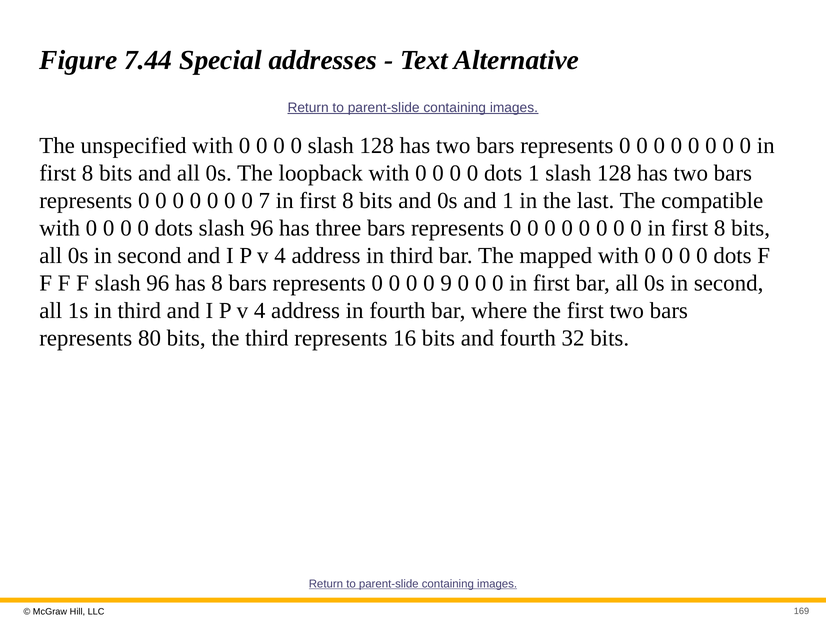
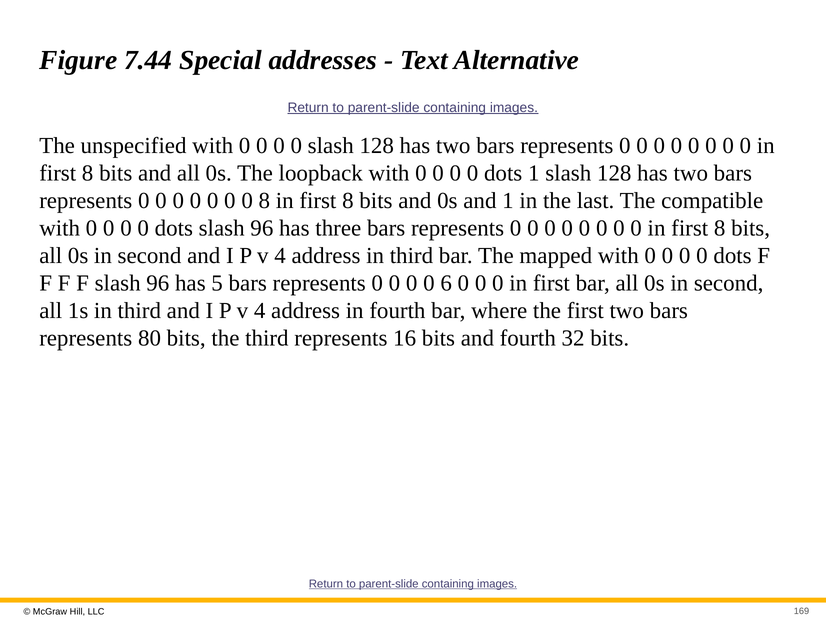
0 7: 7 -> 8 (264, 201)
has 8: 8 -> 5 (217, 283)
9: 9 -> 6 (446, 283)
